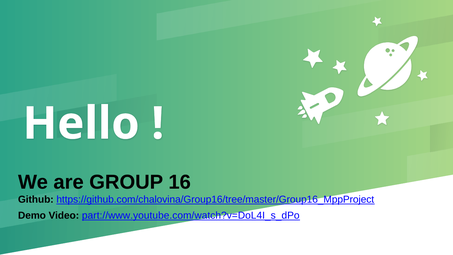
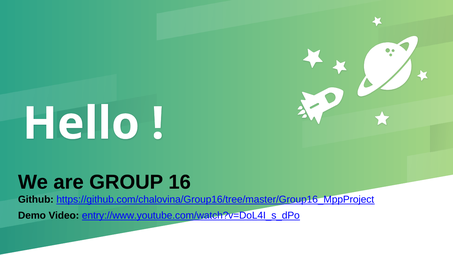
part://www.youtube.com/watch?v=DoL4I_s_dPo: part://www.youtube.com/watch?v=DoL4I_s_dPo -> entry://www.youtube.com/watch?v=DoL4I_s_dPo (191, 215)
